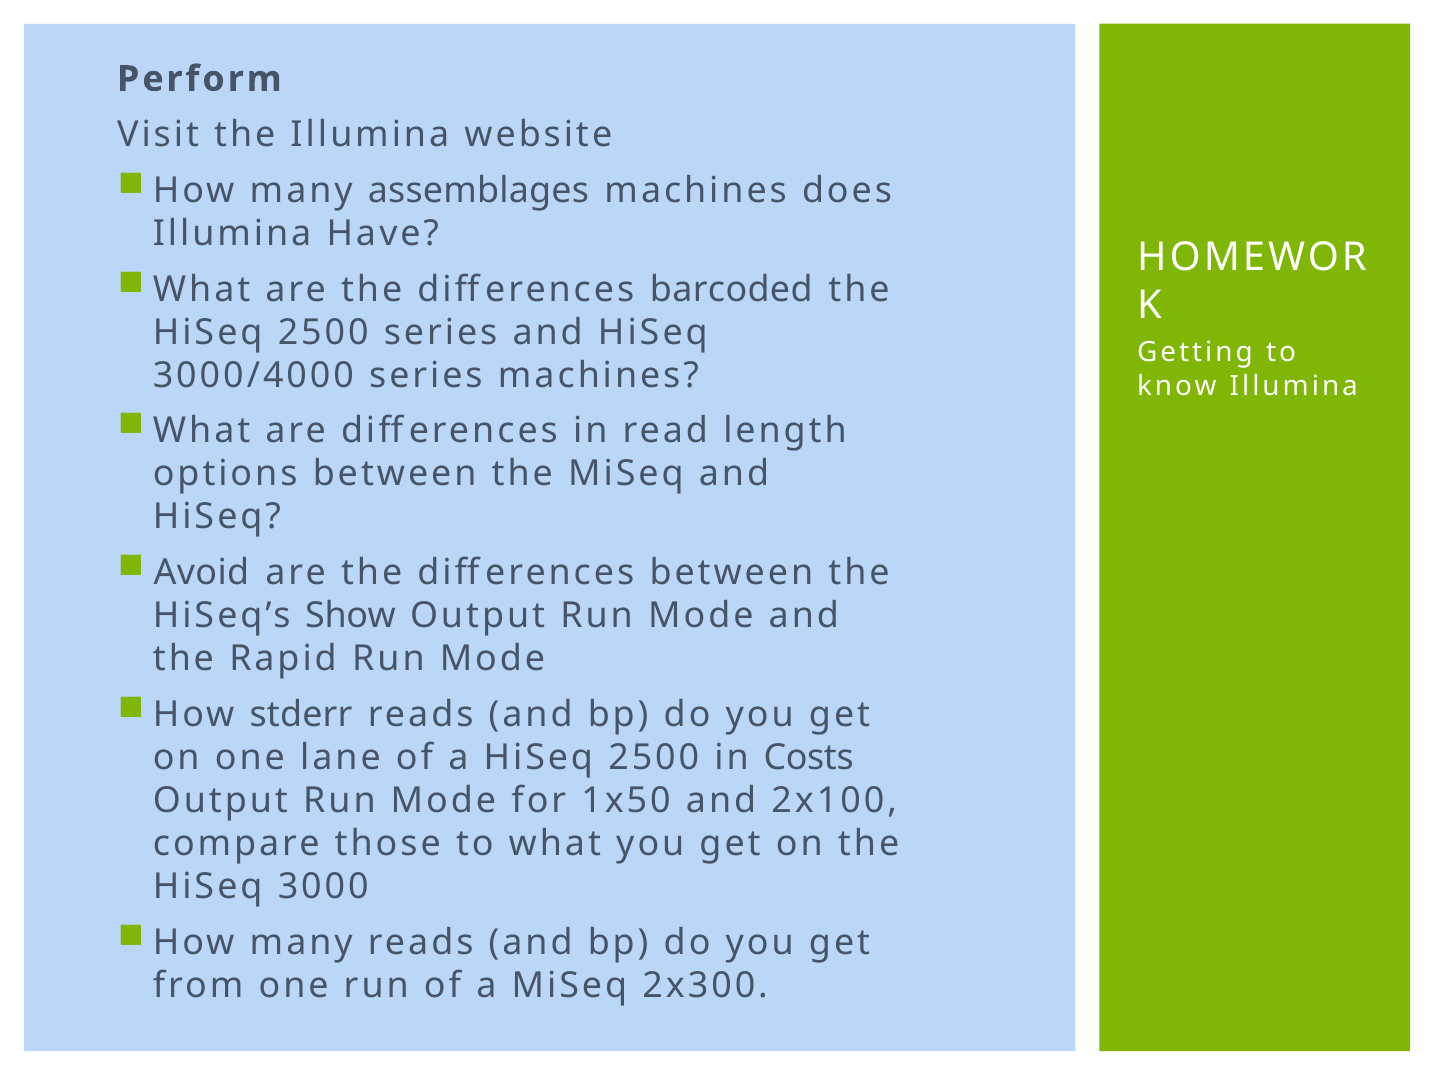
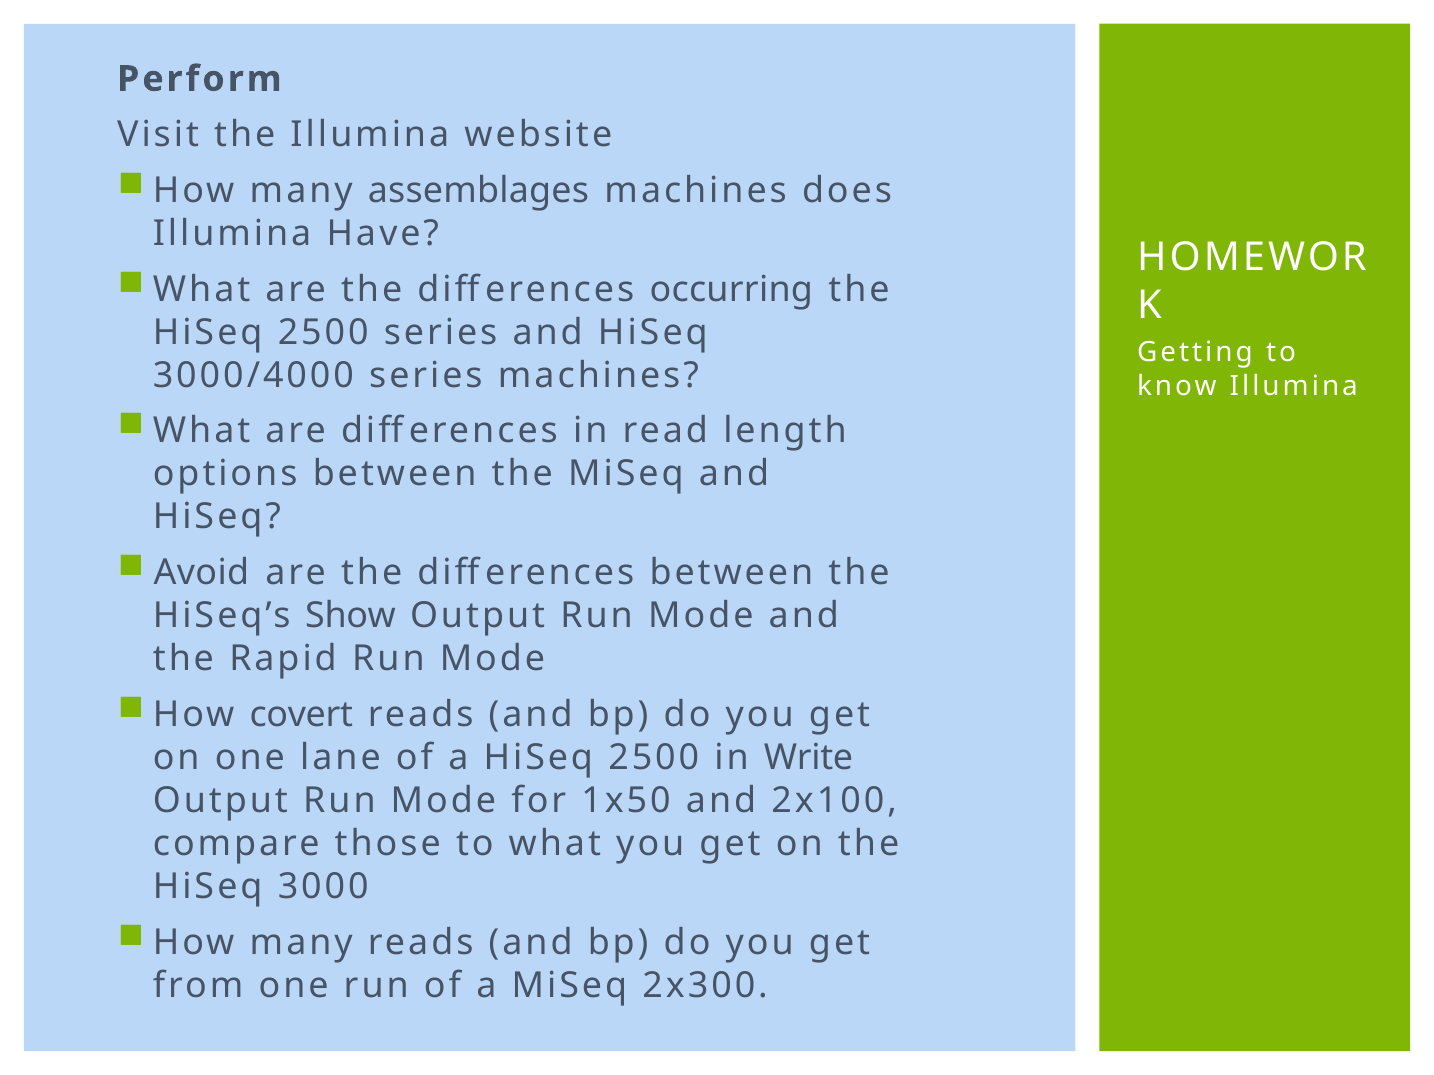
barcoded: barcoded -> occurring (731, 289)
stderr: stderr -> covert (301, 715)
Costs: Costs -> Write (809, 758)
